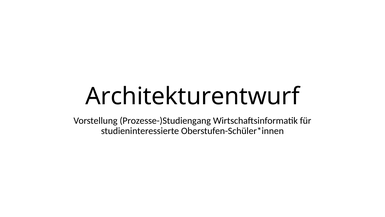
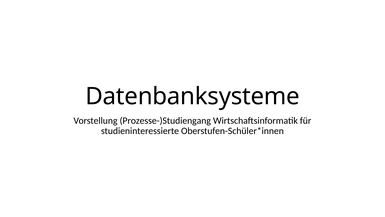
Architekturentwurf: Architekturentwurf -> Datenbanksysteme (193, 96)
